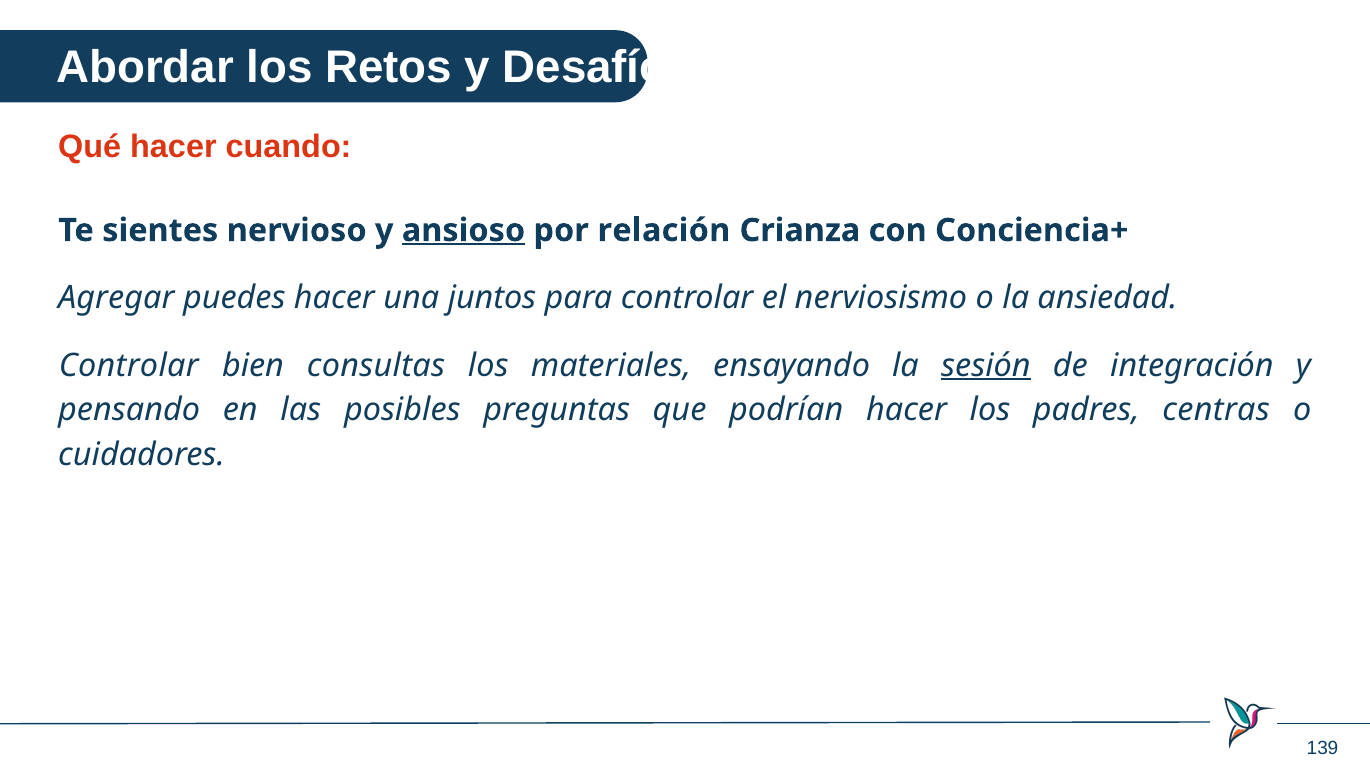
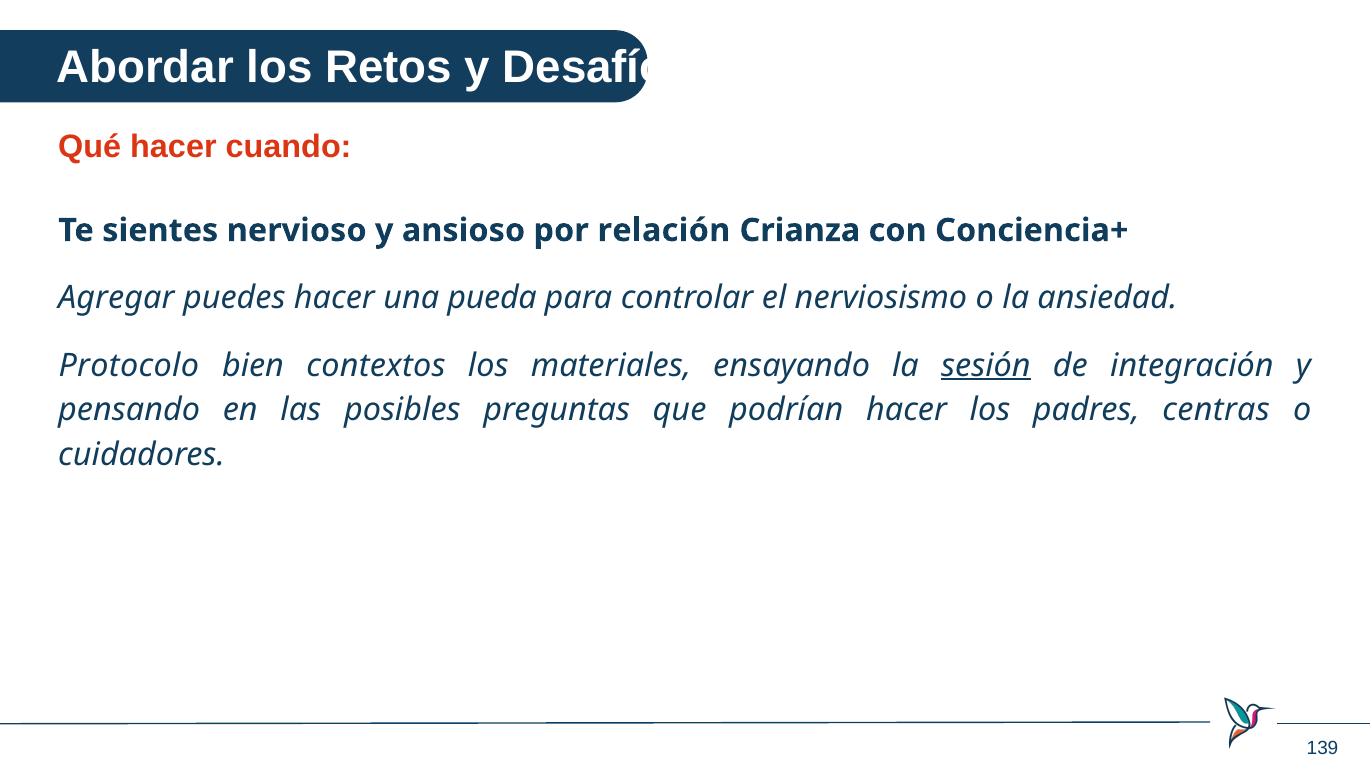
ansioso underline: present -> none (464, 230)
juntos: juntos -> pueda (492, 298)
Controlar: Controlar -> Protocolo (129, 365)
consultas: consultas -> contextos (376, 365)
